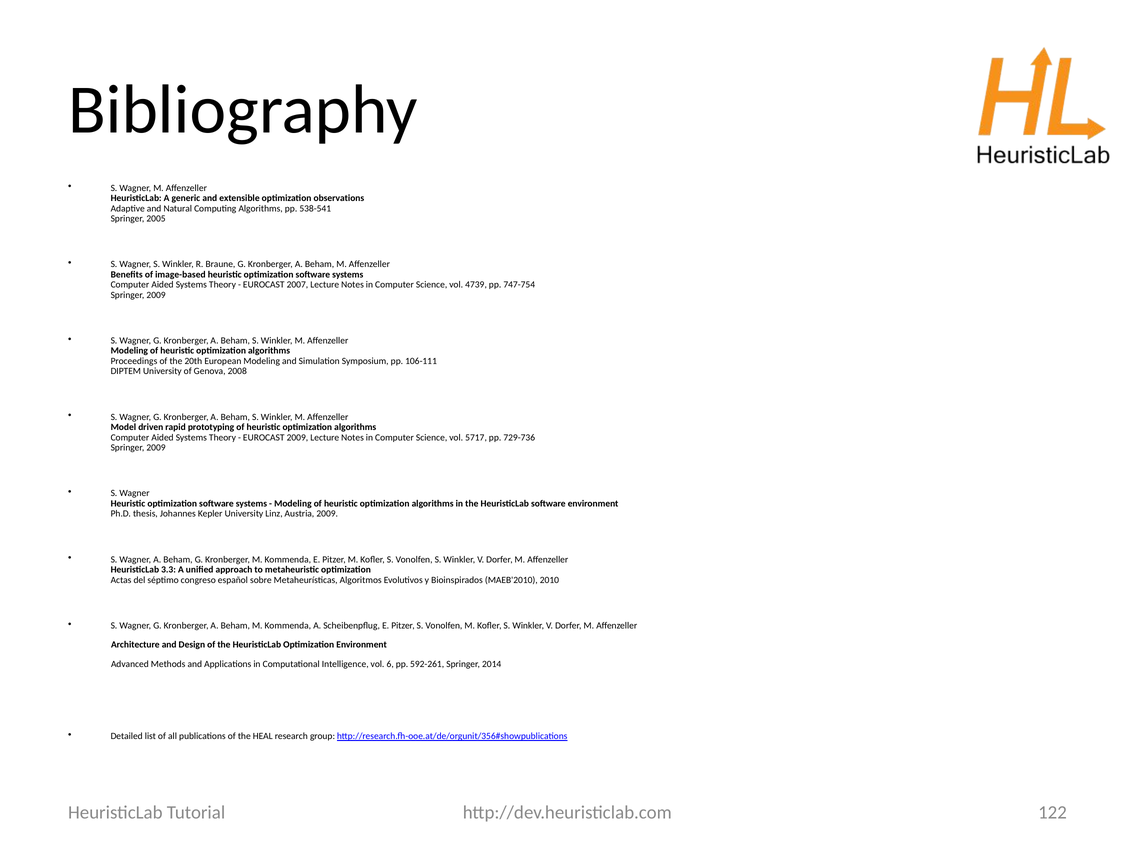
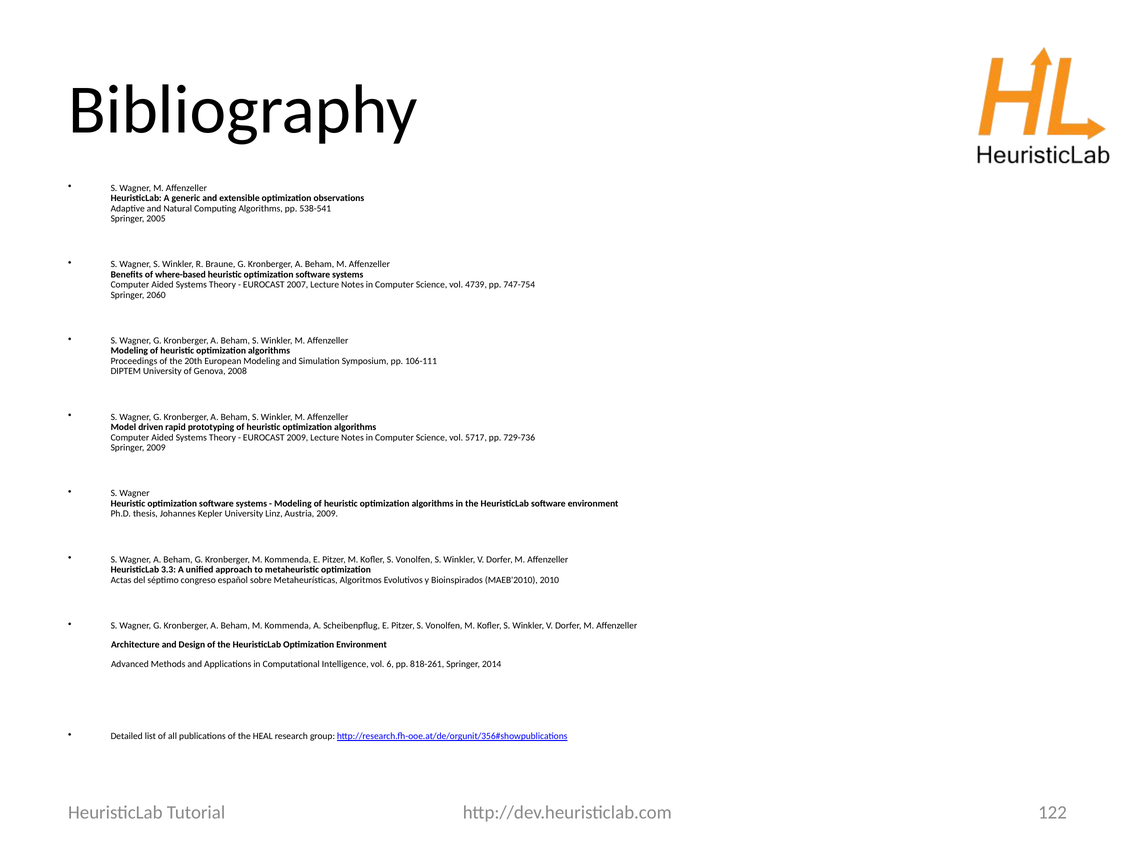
image-based: image-based -> where-based (180, 275)
2009: 2009 -> 2060 (156, 295)
592-261: 592-261 -> 818-261 (427, 664)
